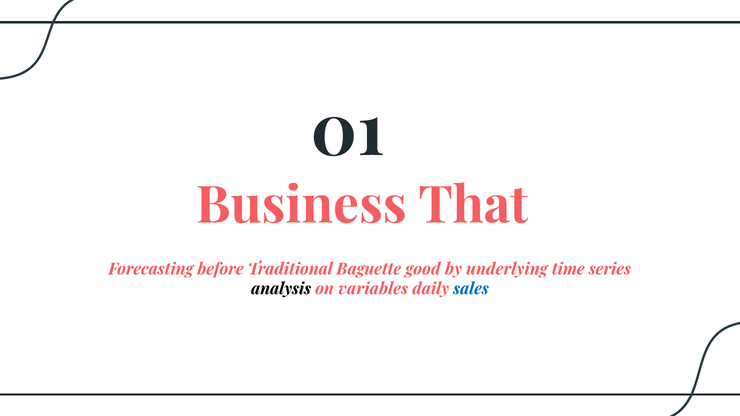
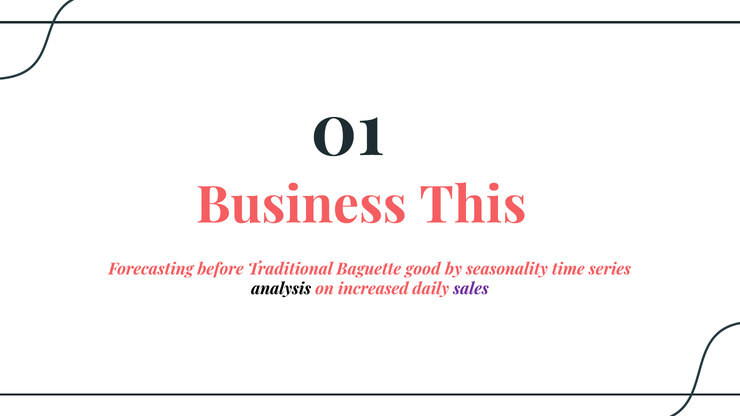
That: That -> This (473, 206)
underlying: underlying -> seasonality (507, 269)
variables: variables -> increased (373, 289)
sales colour: blue -> purple (471, 289)
